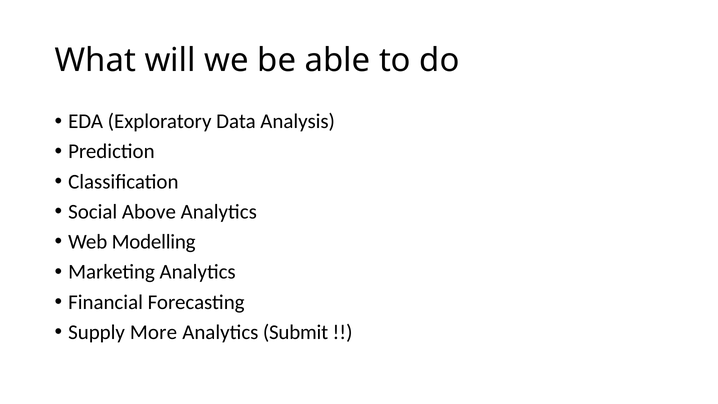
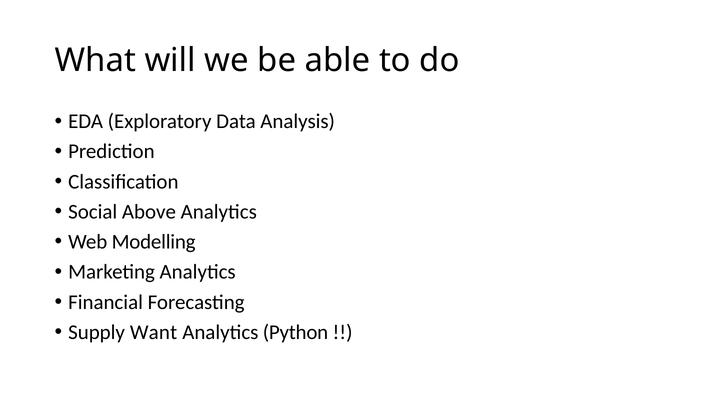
More: More -> Want (154, 332)
Submit: Submit -> Python (296, 332)
